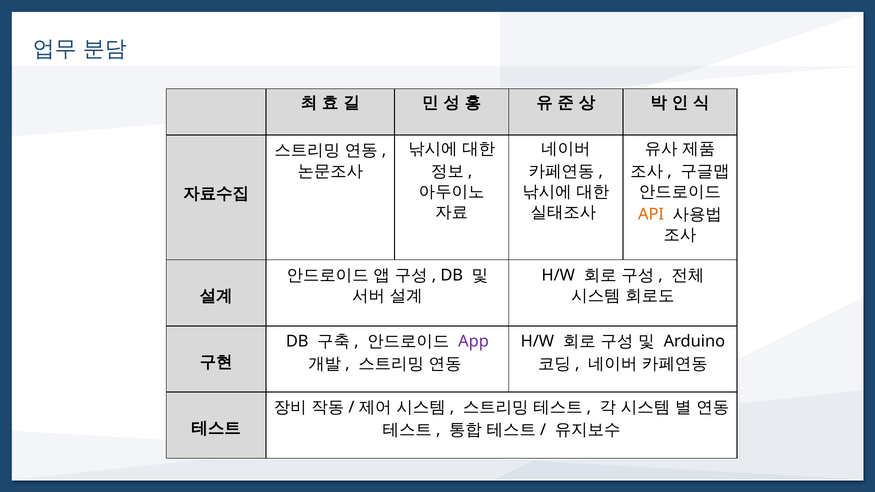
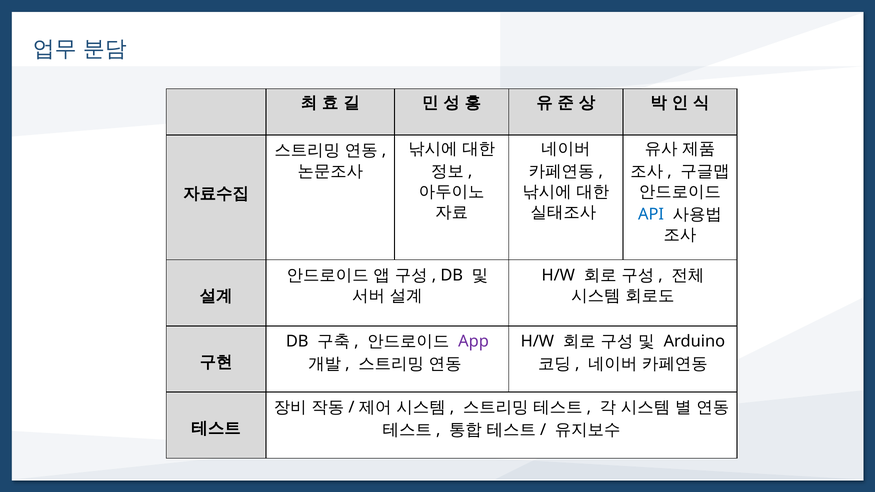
API colour: orange -> blue (651, 214)
